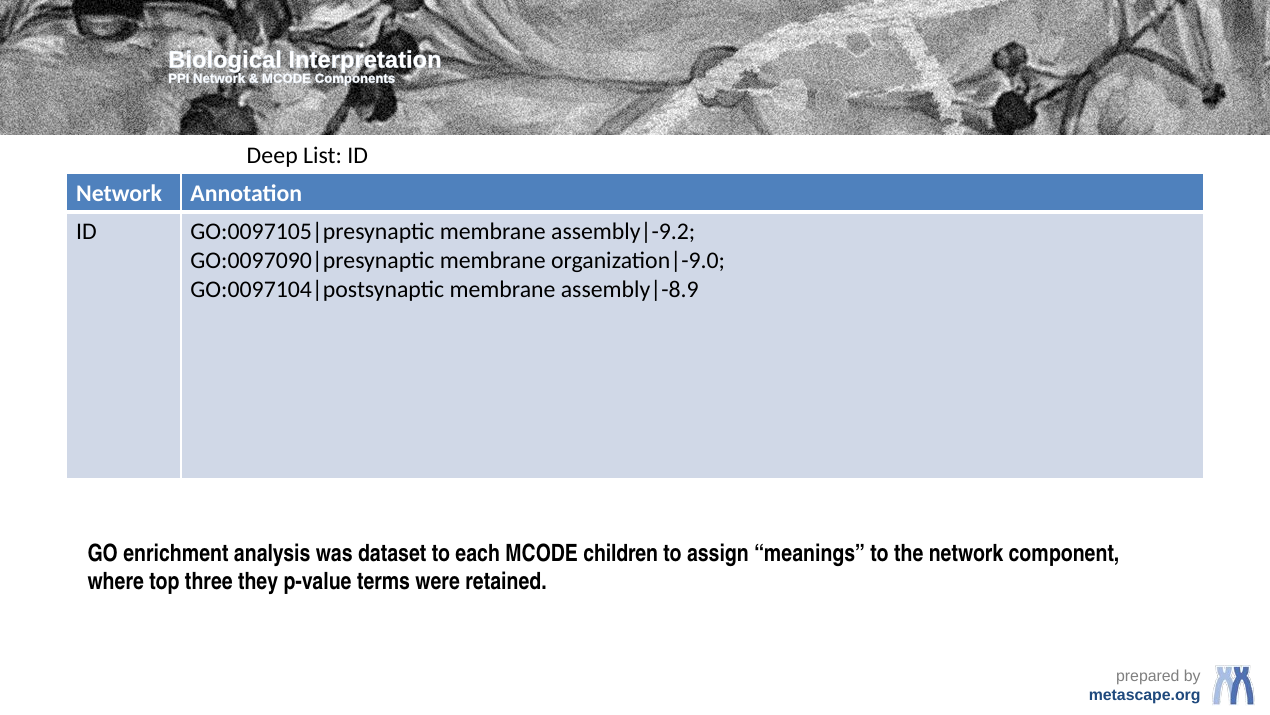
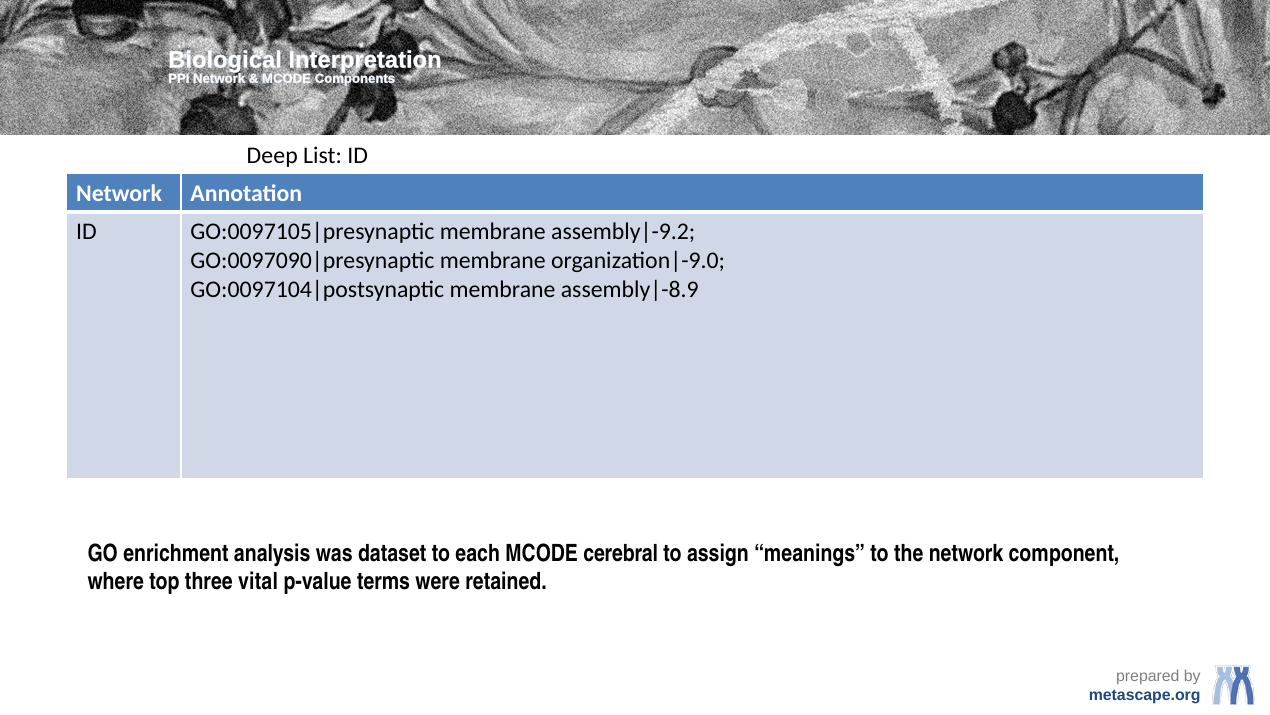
children: children -> cerebral (621, 553)
they: they -> vital (258, 581)
